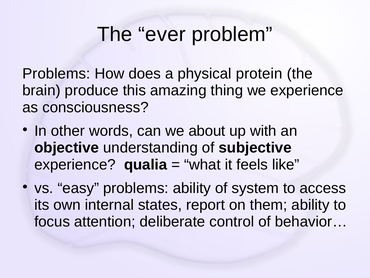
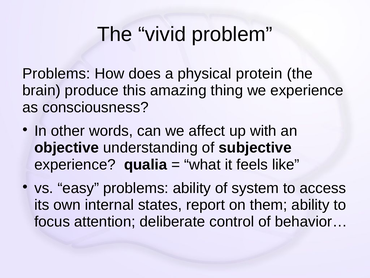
ever: ever -> vivid (162, 34)
about: about -> affect (207, 131)
